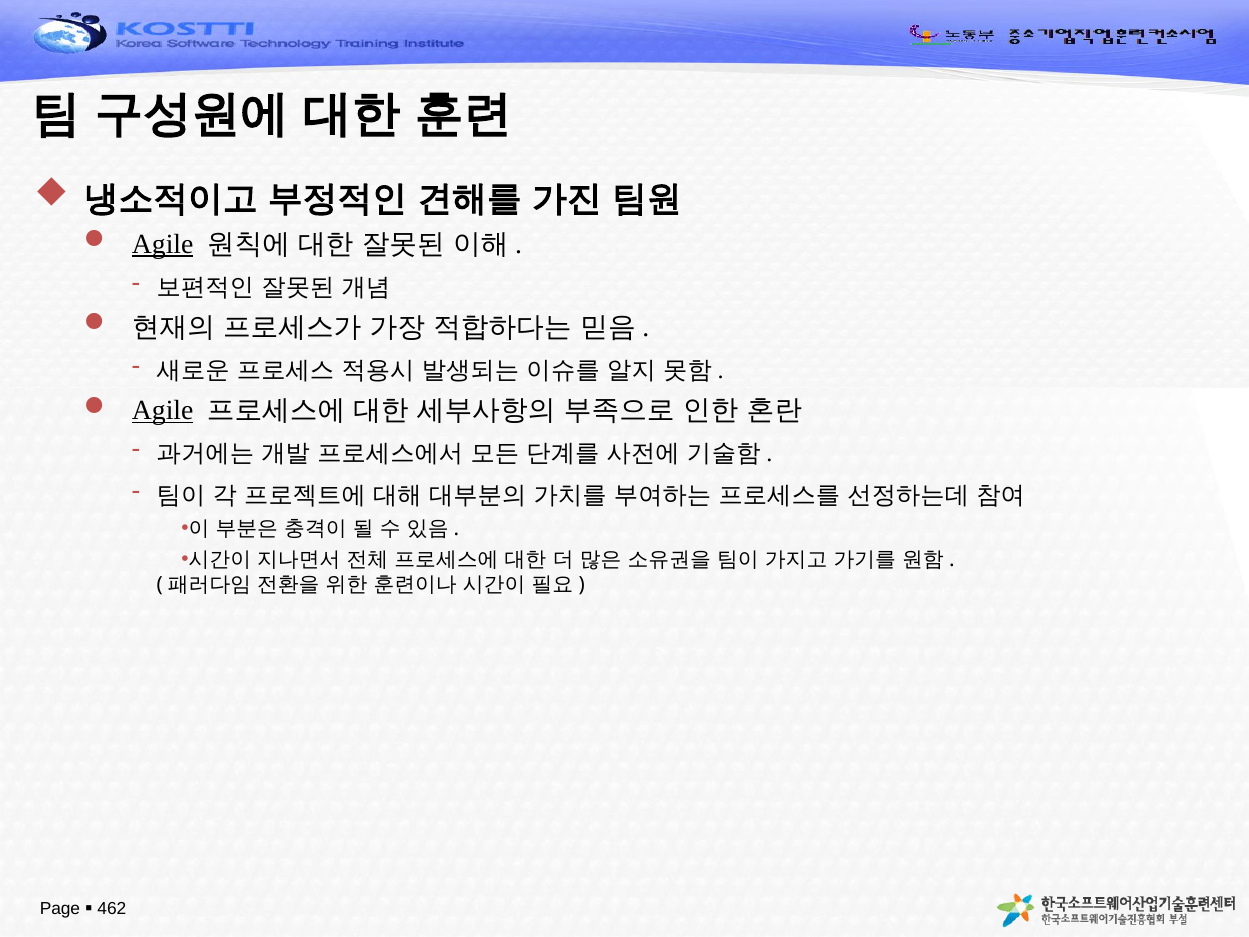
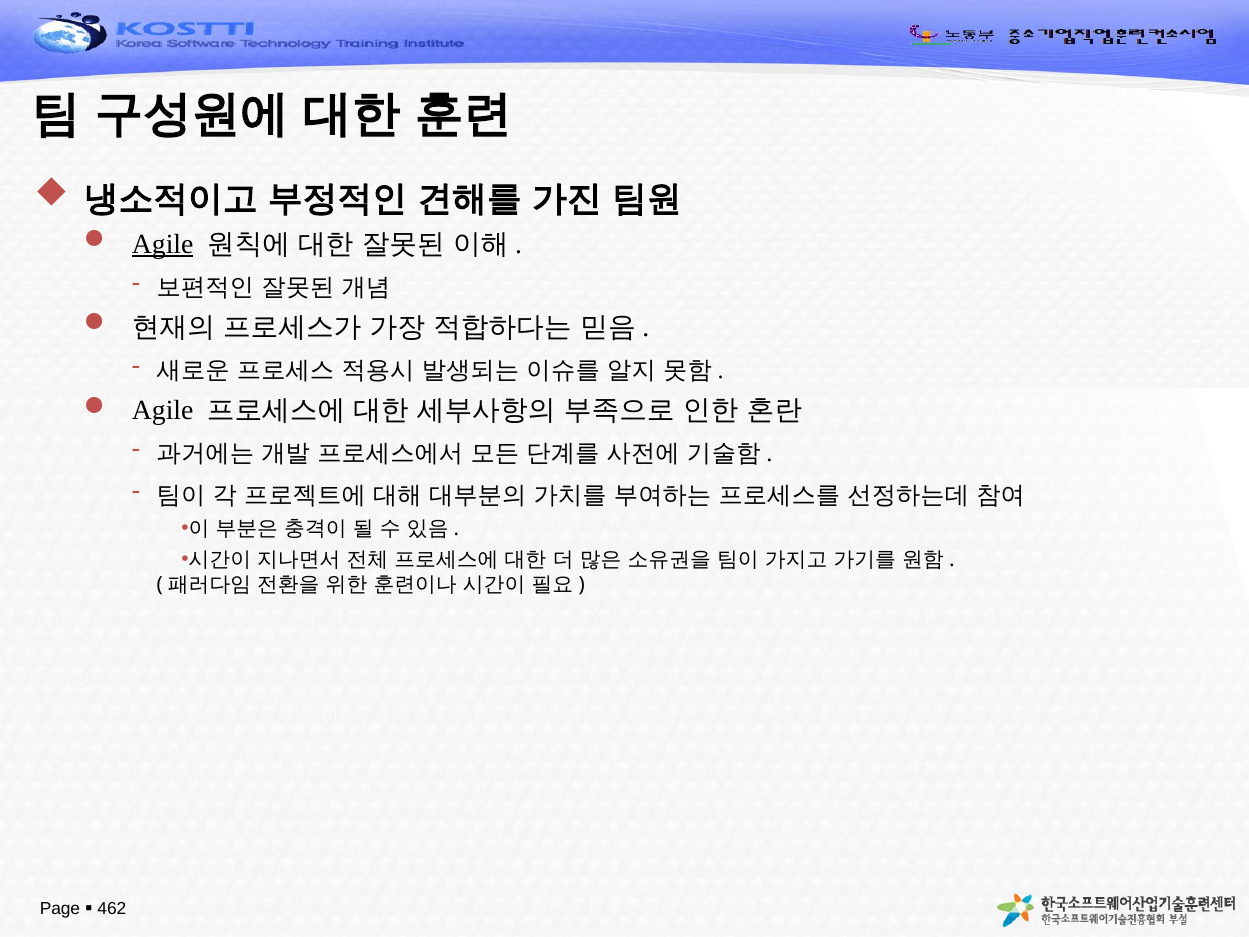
Agile underline: present -> none (163, 410)
